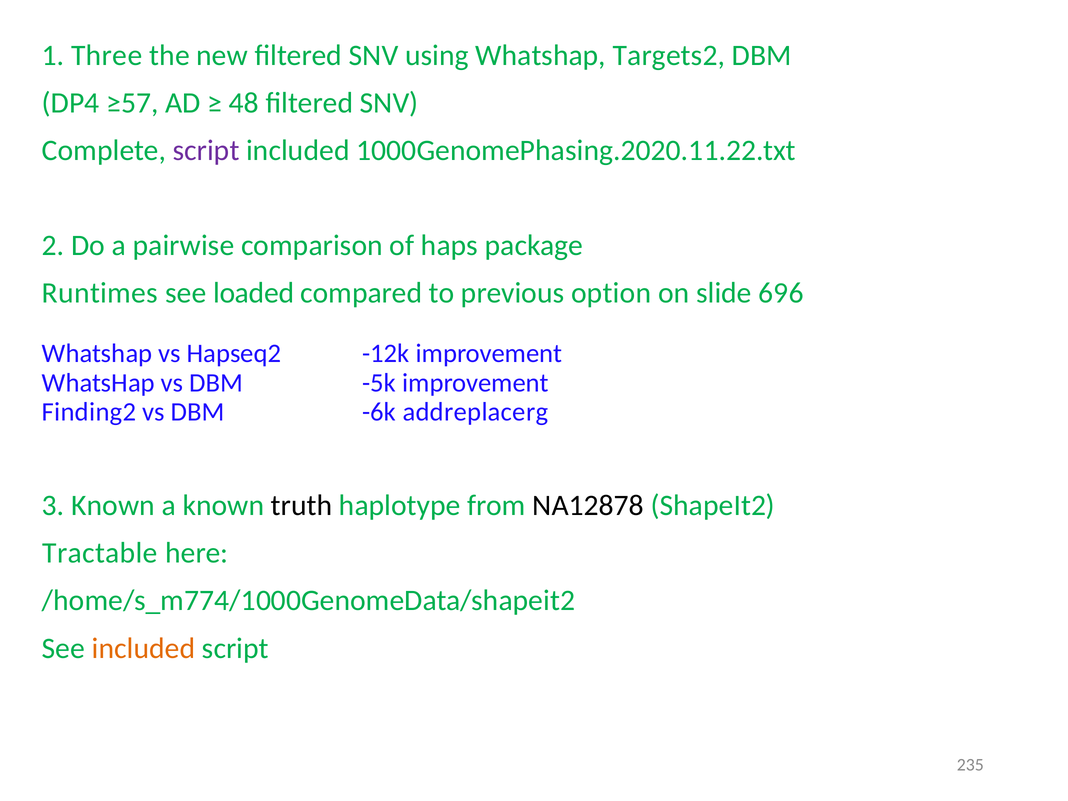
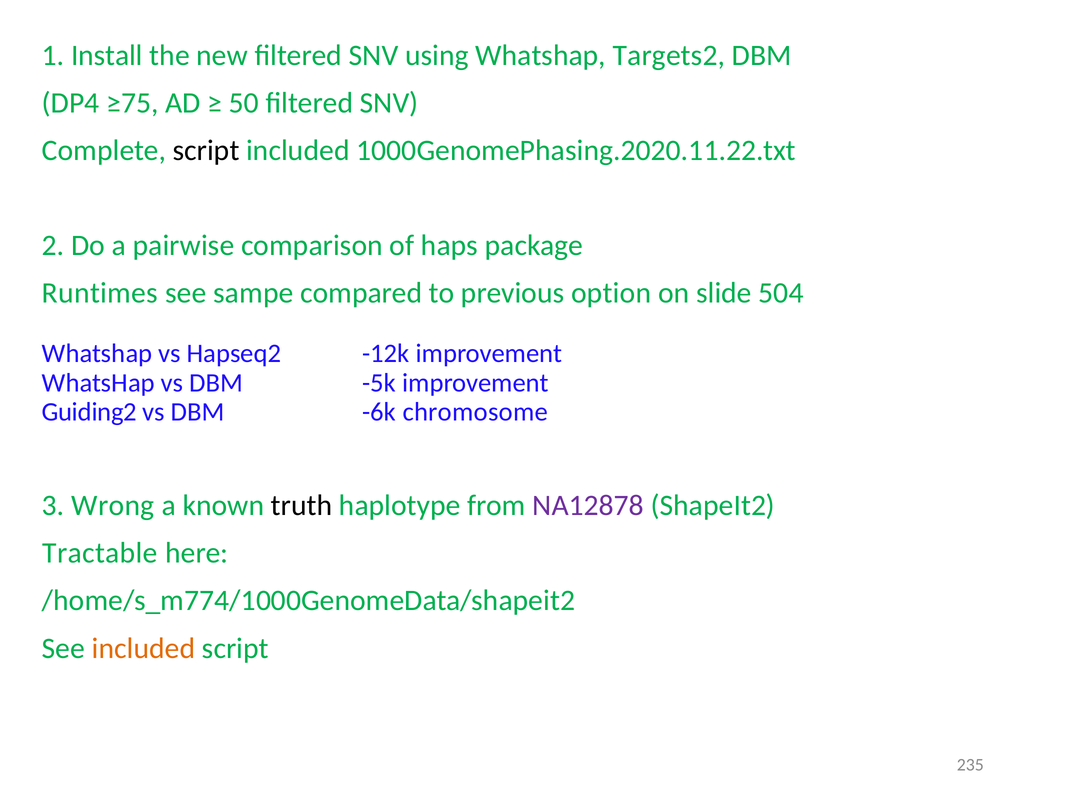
Three: Three -> Install (107, 55)
≥57: ≥57 -> ≥75 (132, 103)
48: 48 -> 50 (244, 103)
script colour: purple -> black (206, 151)
loaded: loaded -> sampe (253, 293)
696: 696 -> 504 (781, 293)
Finding2: Finding2 -> Guiding2 (89, 412)
addreplacerg: addreplacerg -> chromosome (475, 412)
3 Known: Known -> Wrong (113, 506)
NA12878 colour: black -> purple (588, 506)
